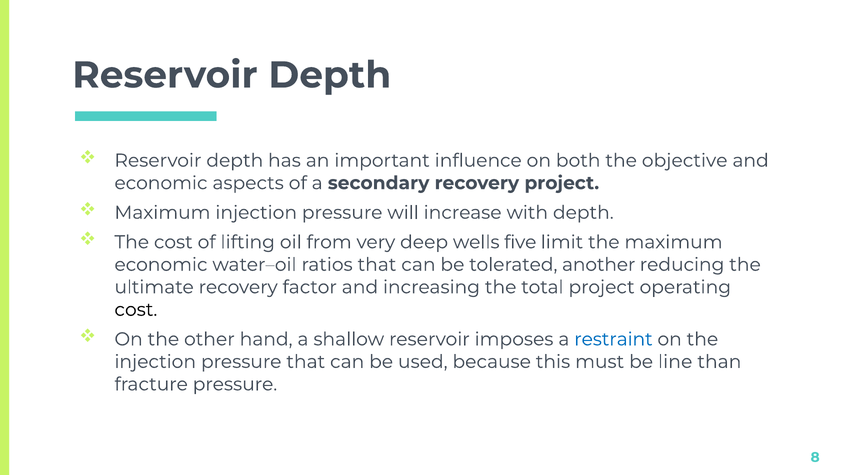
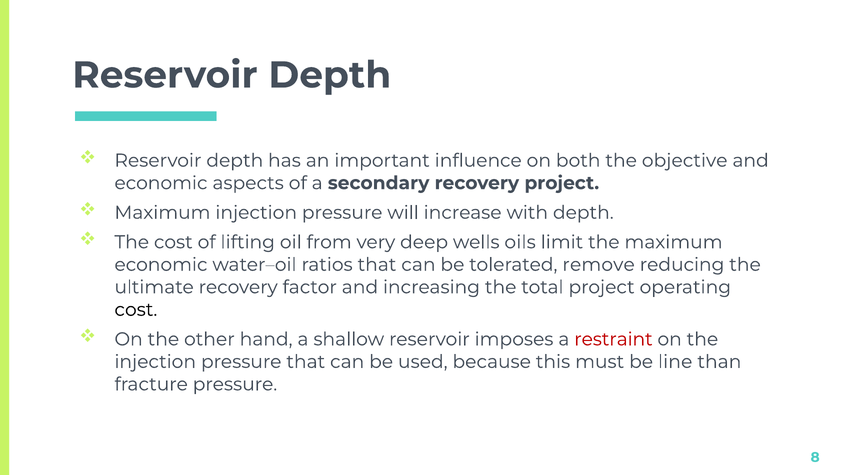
five: five -> oils (520, 242)
another: another -> remove (599, 265)
restraint colour: blue -> red (613, 339)
